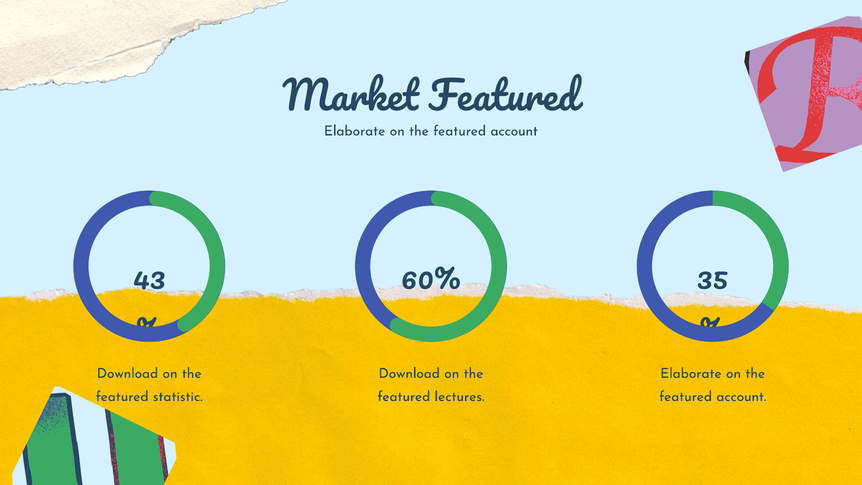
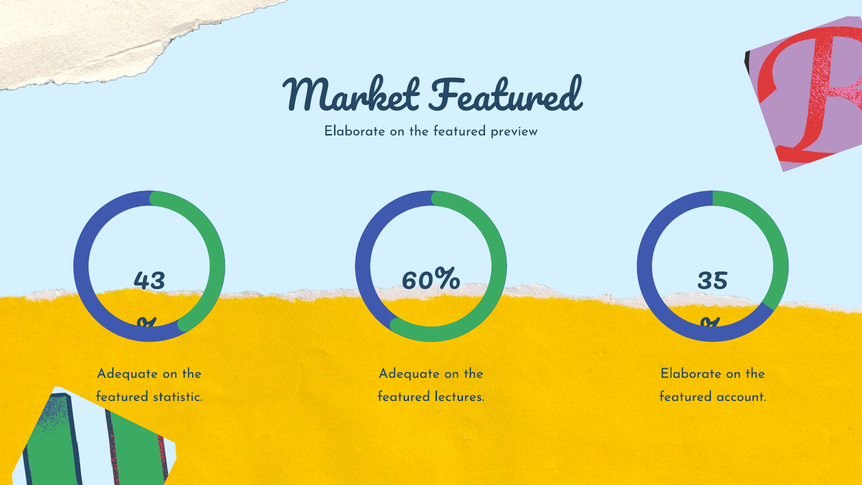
account: account -> preview (514, 131)
Download: Download -> Adequate (127, 373)
Download: Download -> Adequate (409, 373)
